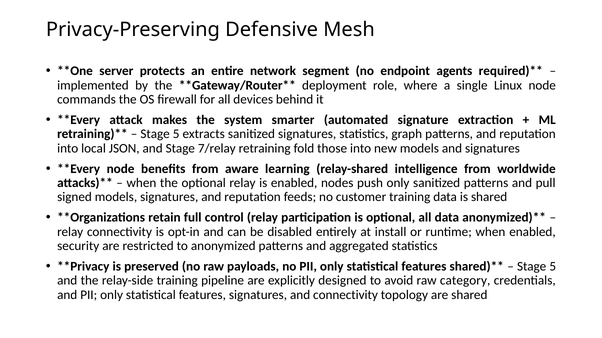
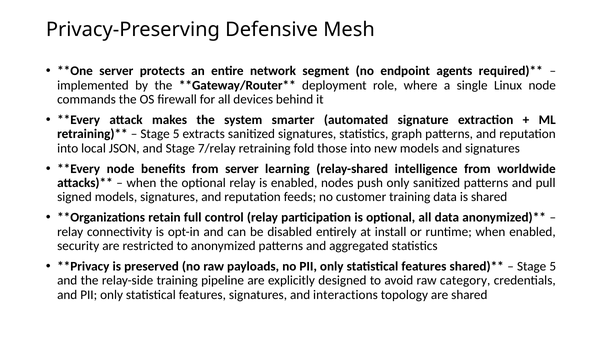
from aware: aware -> server (242, 169)
and connectivity: connectivity -> interactions (345, 295)
